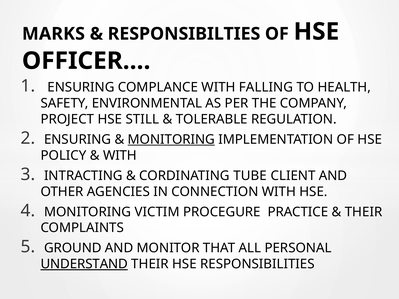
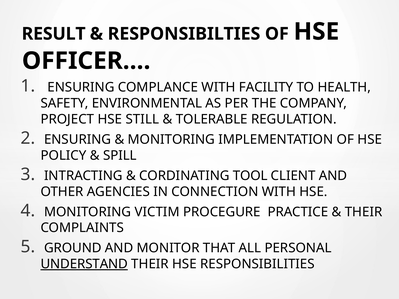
MARKS: MARKS -> RESULT (54, 34)
FALLING: FALLING -> FACILITY (266, 87)
MONITORING underline: present -> none (171, 140)
WITH: WITH -> SPILL (120, 156)
TUBE: TUBE -> TOOL (250, 176)
